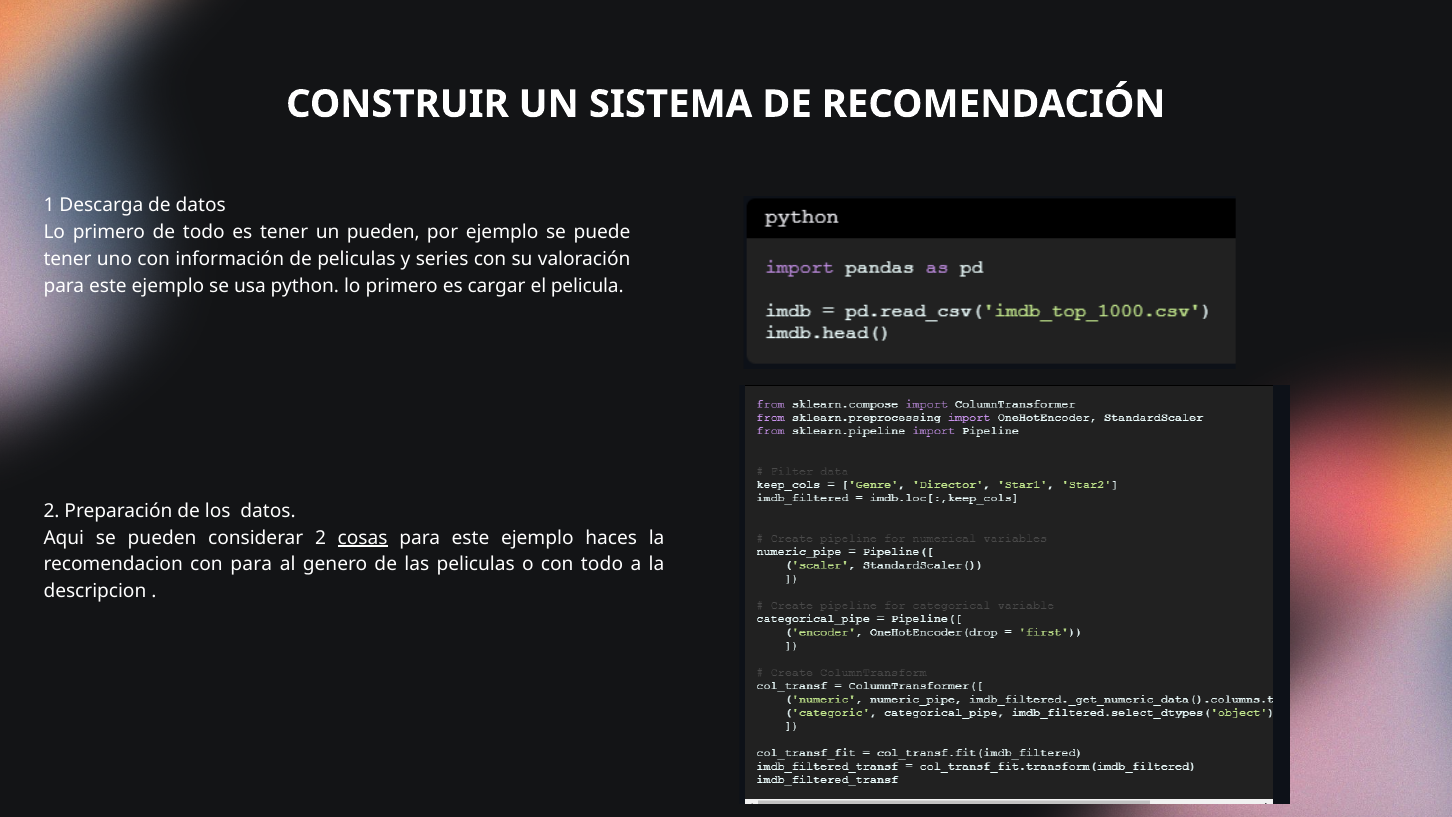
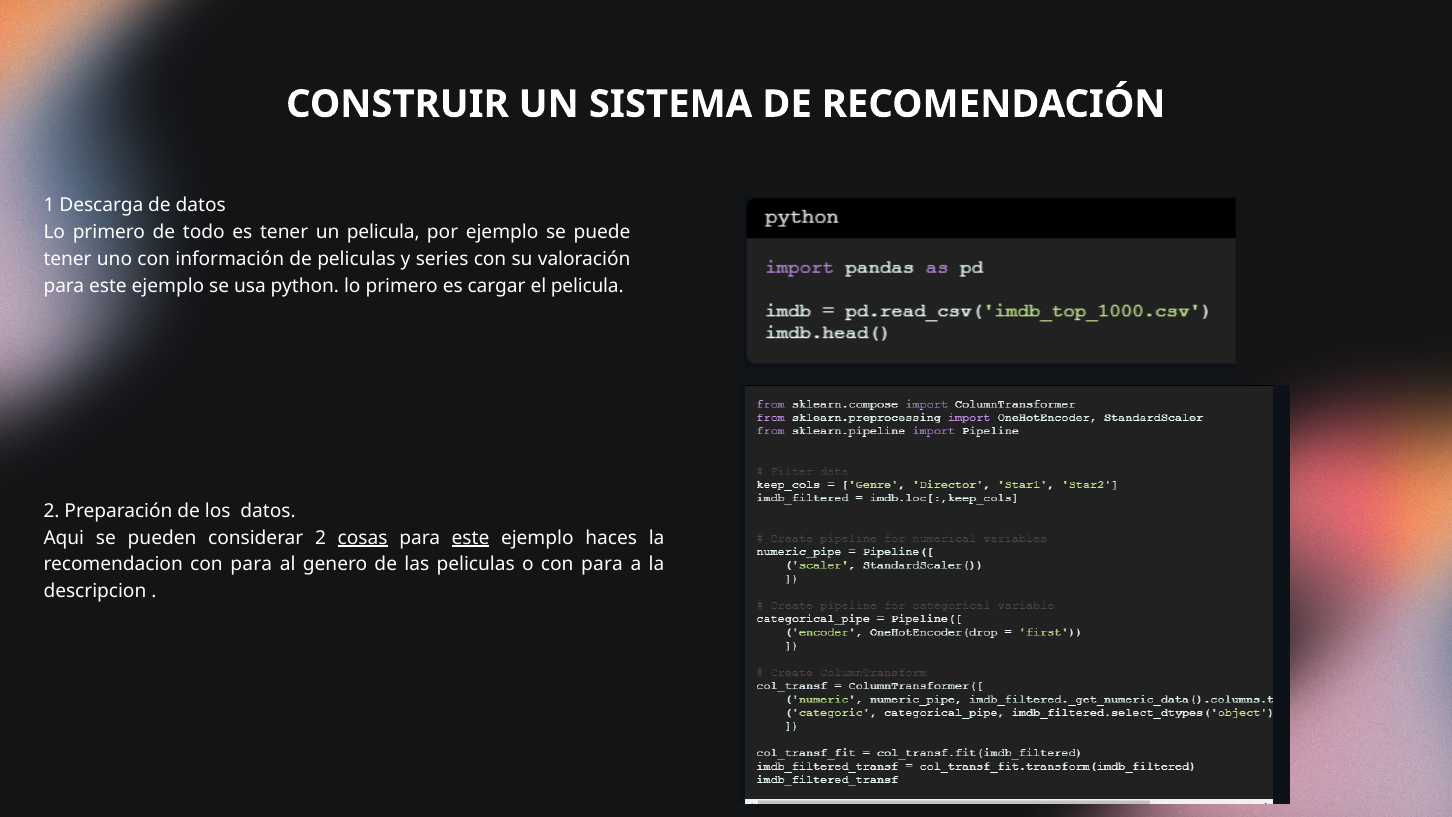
un pueden: pueden -> pelicula (383, 232)
este underline: none -> present (471, 538)
o con todo: todo -> para (602, 564)
